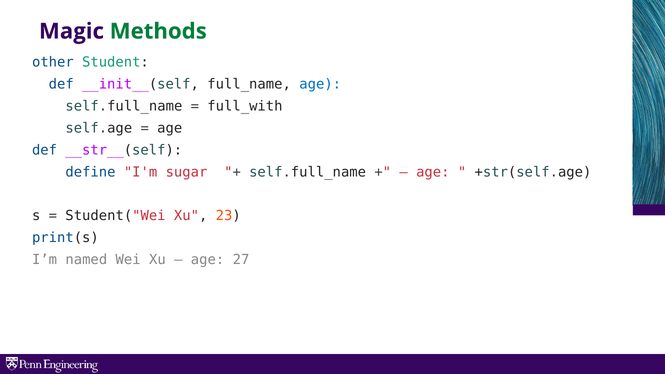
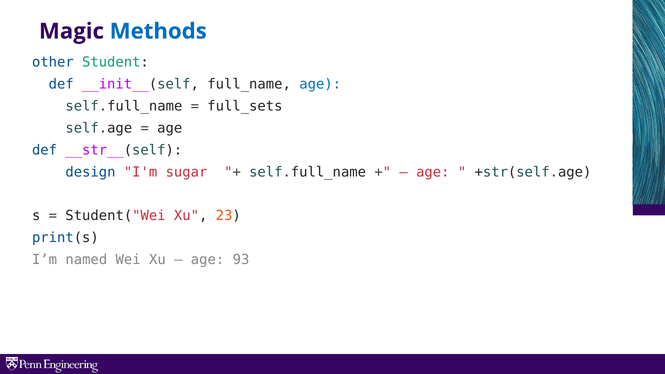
Methods colour: green -> blue (158, 31)
full_with: full_with -> full_sets (245, 106)
define: define -> design (90, 172)
27: 27 -> 93 (241, 260)
